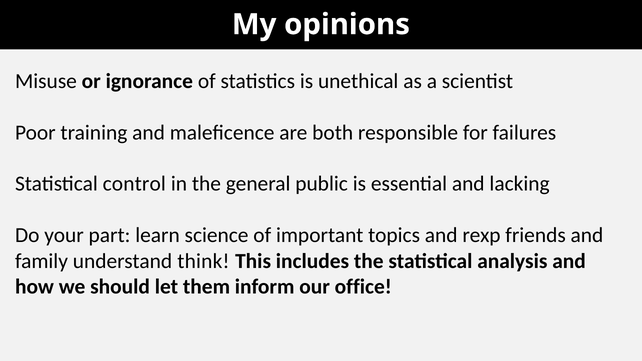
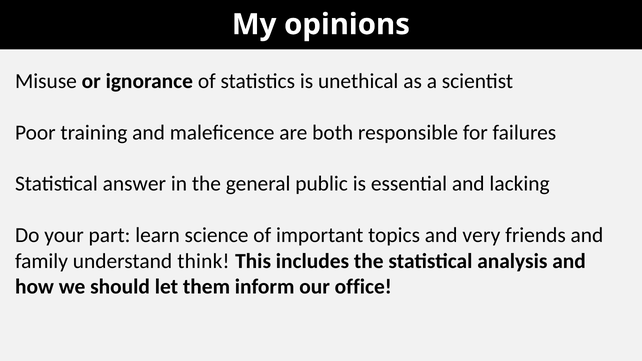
control: control -> answer (134, 184)
rexp: rexp -> very (481, 235)
